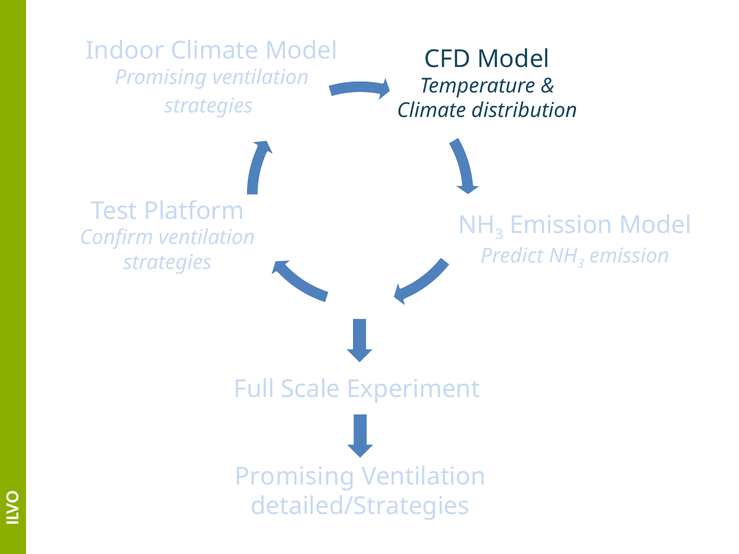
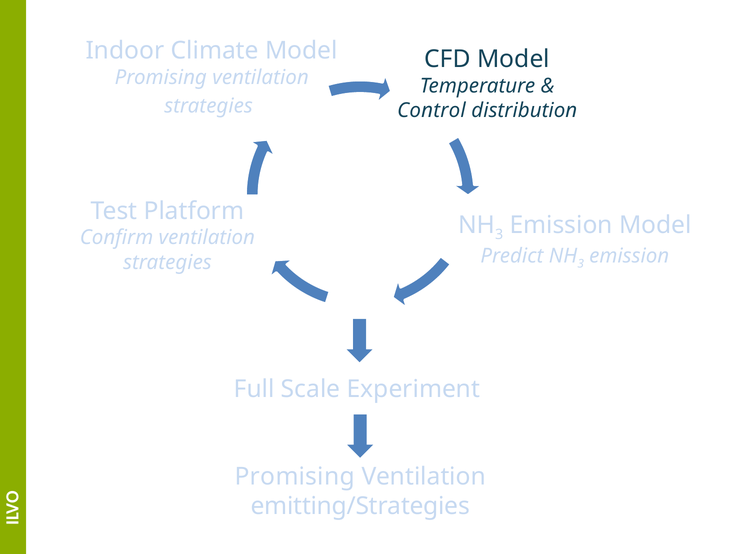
Climate: Climate -> Control (431, 111)
detailed/Strategies: detailed/Strategies -> emitting/Strategies (360, 506)
